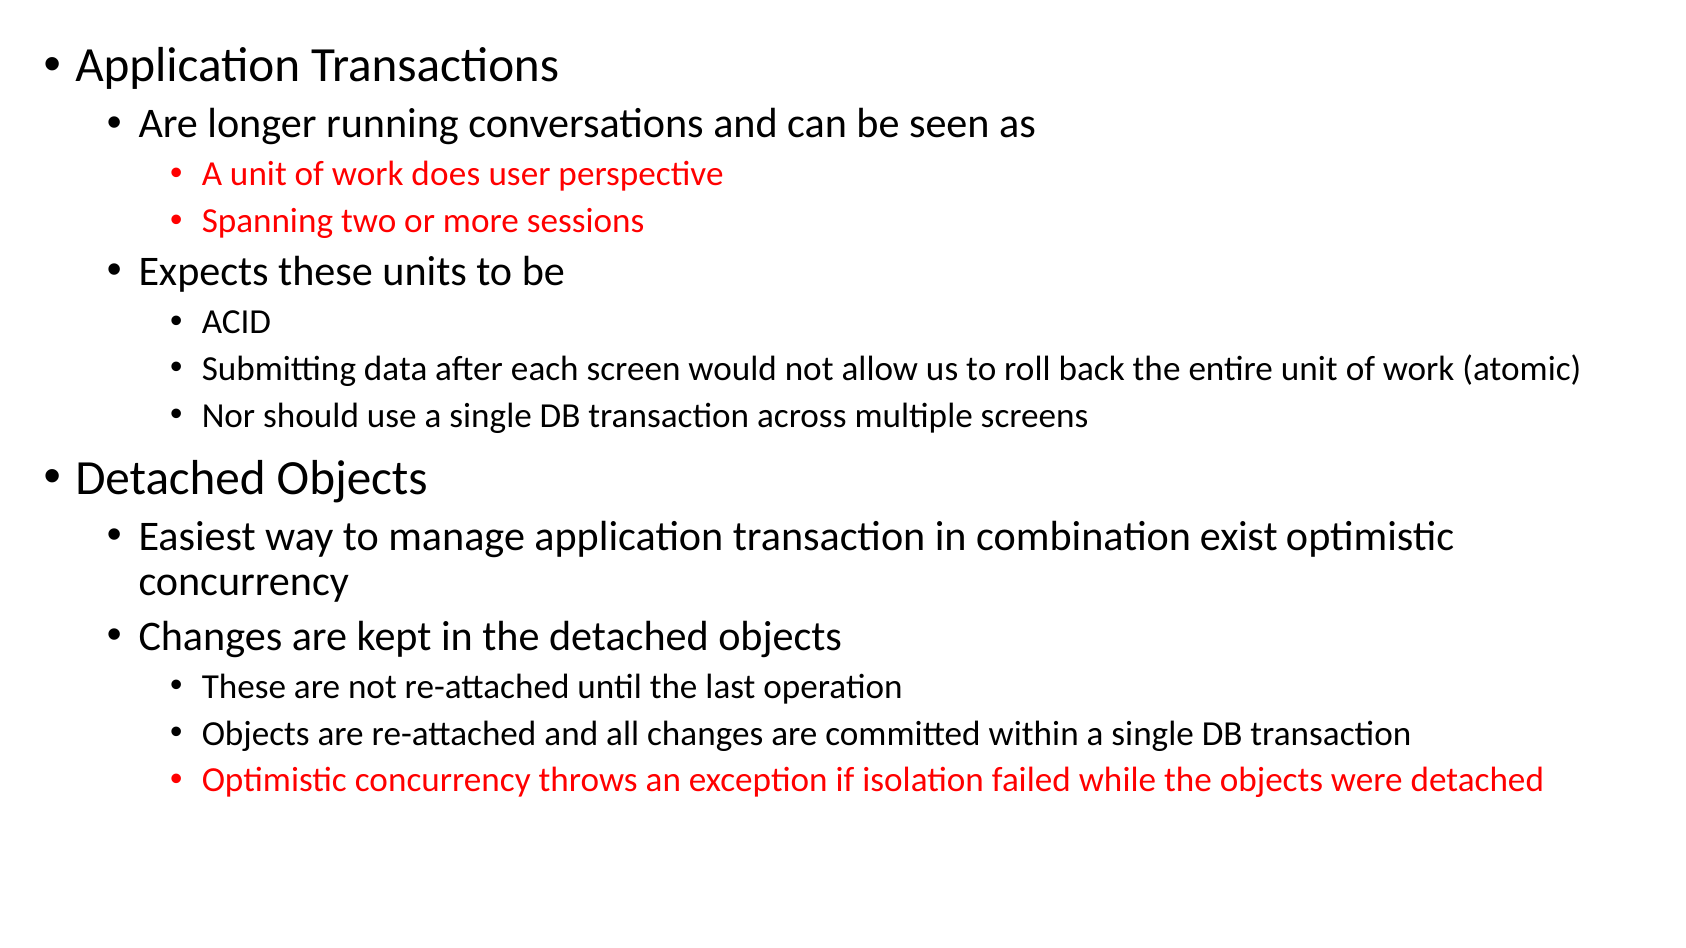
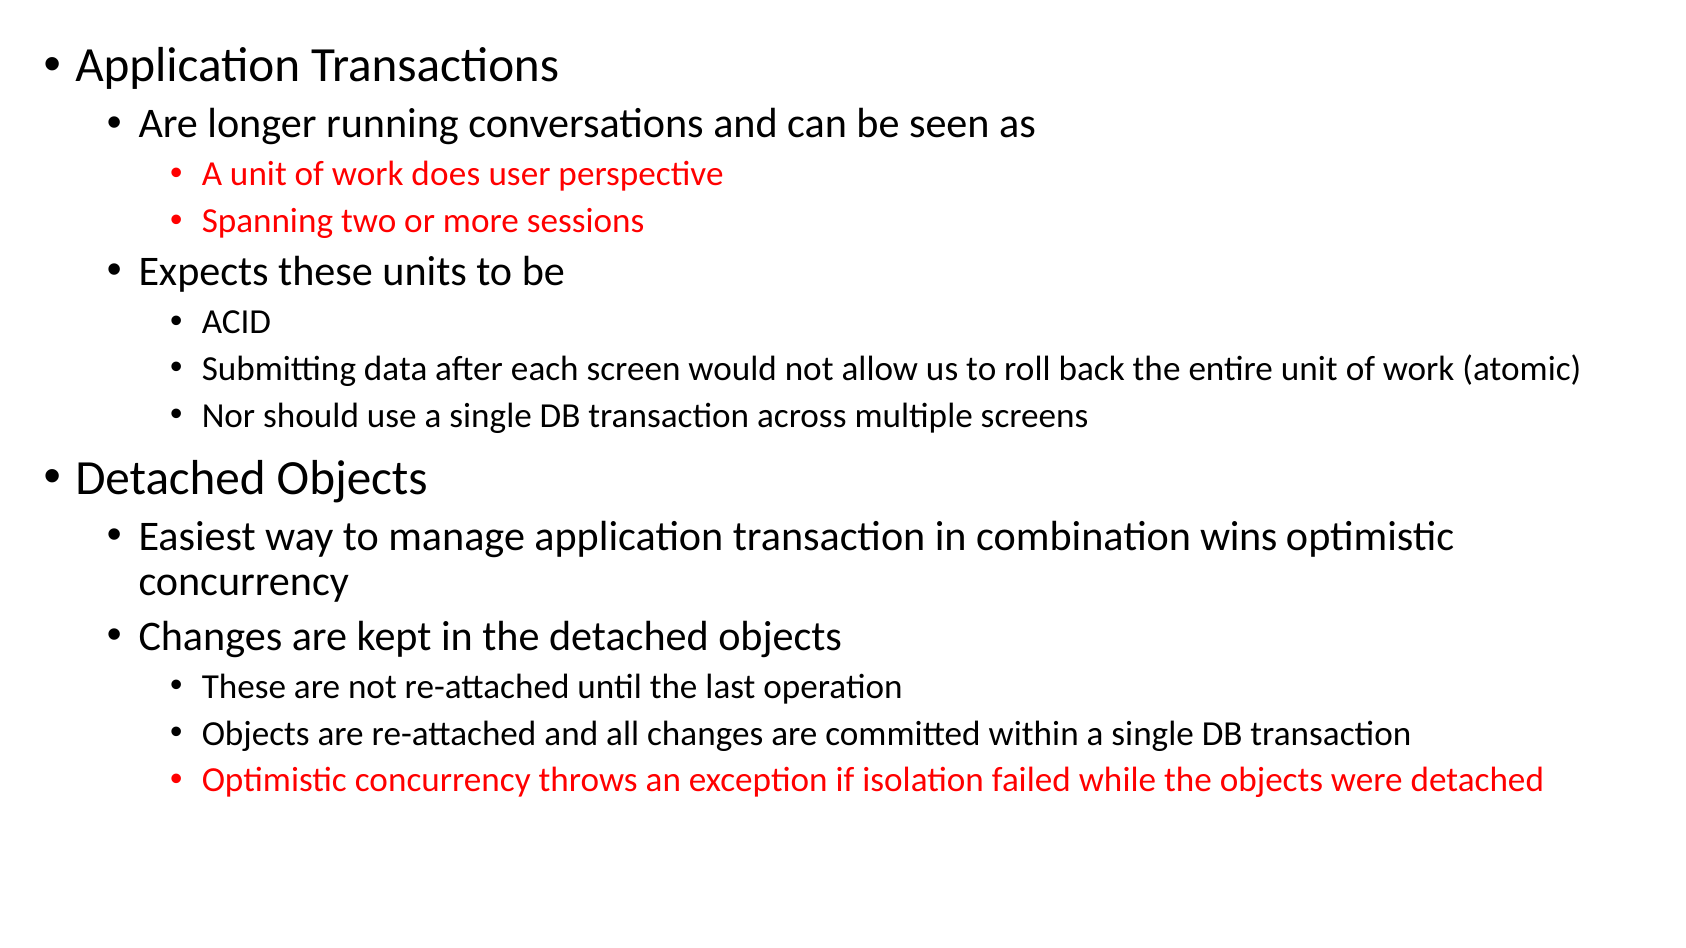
exist: exist -> wins (1239, 537)
